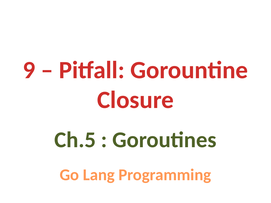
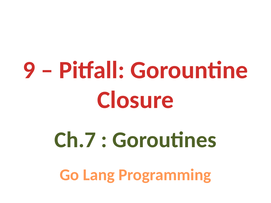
Ch.5: Ch.5 -> Ch.7 (75, 140)
